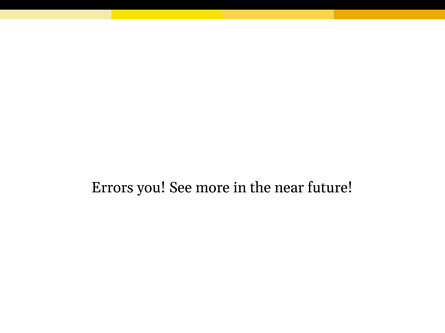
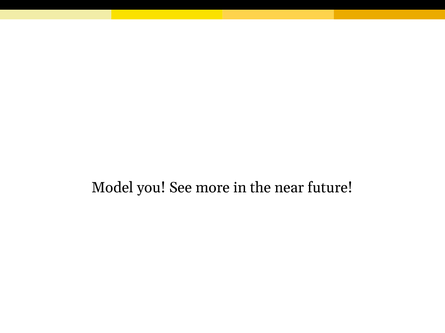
Errors: Errors -> Model (112, 188)
